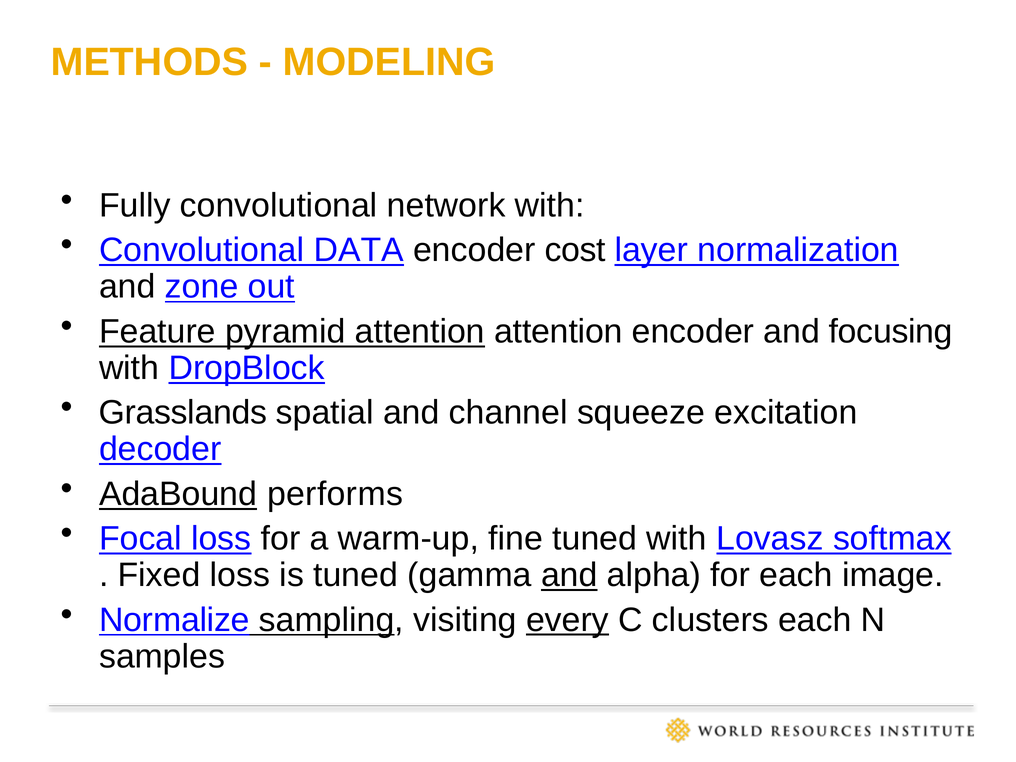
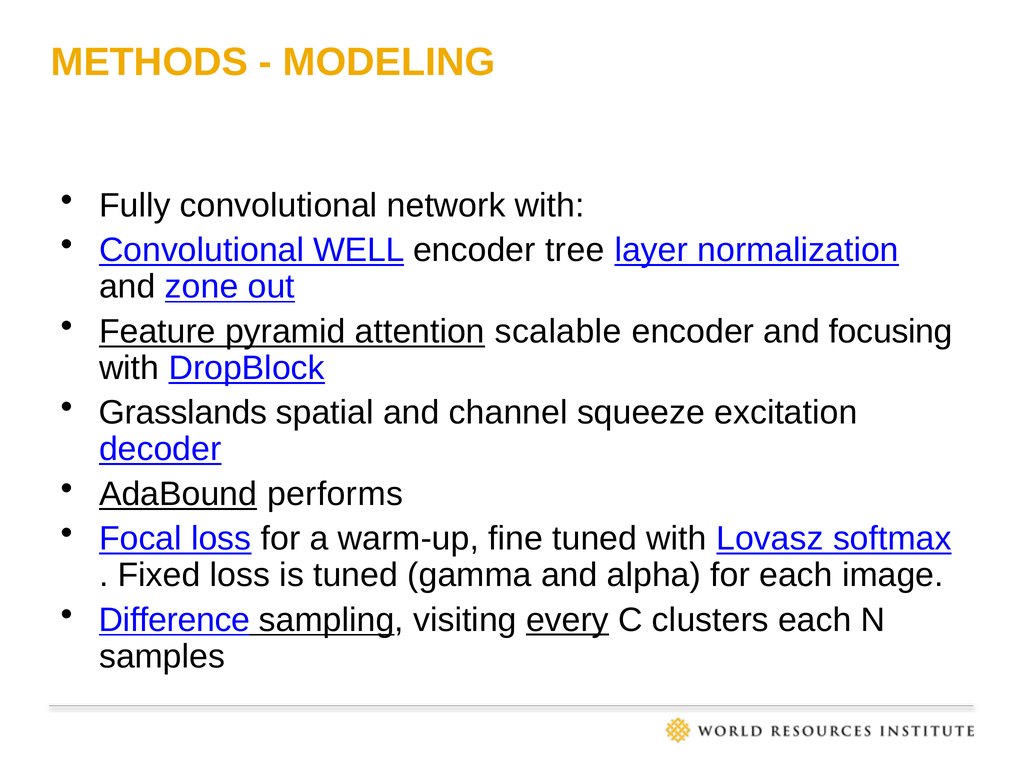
DATA: DATA -> WELL (359, 250)
cost: cost -> tree (575, 250)
attention attention: attention -> scalable (558, 331)
and underline: present -> none (569, 575)
Normalize: Normalize -> Difference (175, 620)
